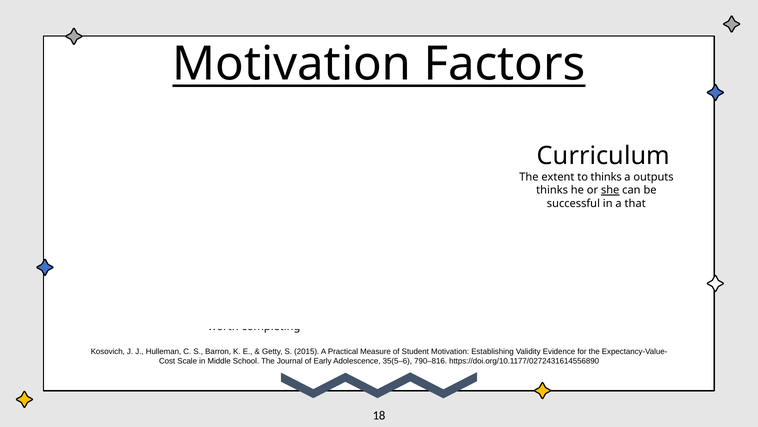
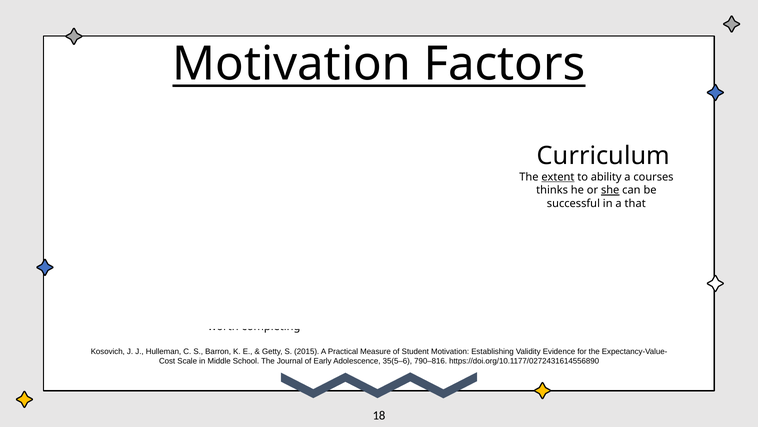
extent underline: none -> present (558, 177)
to thinks: thinks -> ability (606, 177)
outputs: outputs -> courses (653, 177)
